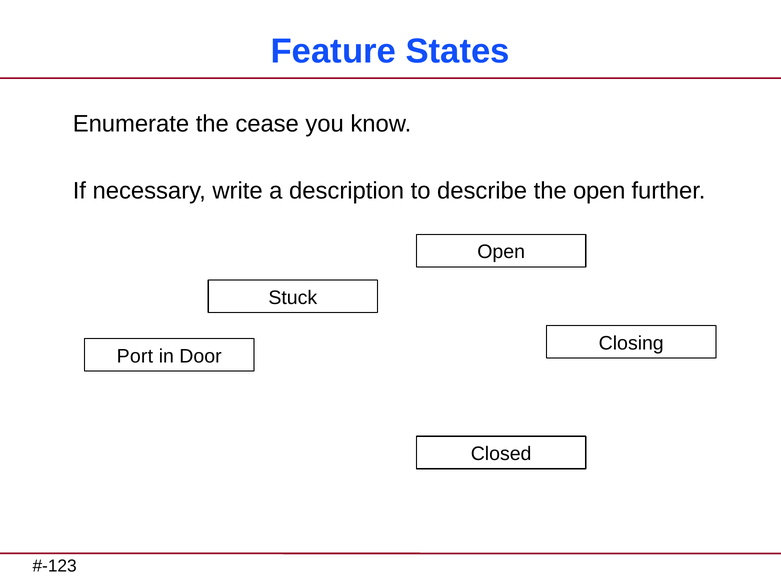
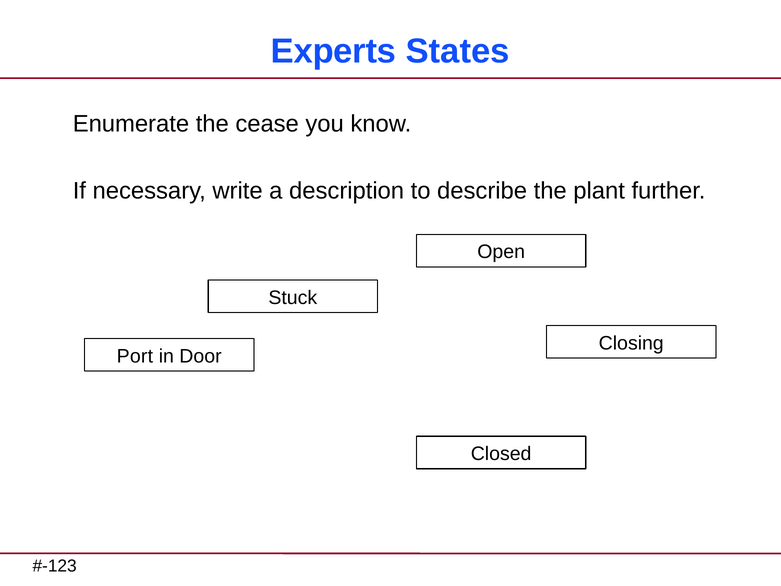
Feature: Feature -> Experts (334, 51)
the open: open -> plant (599, 191)
